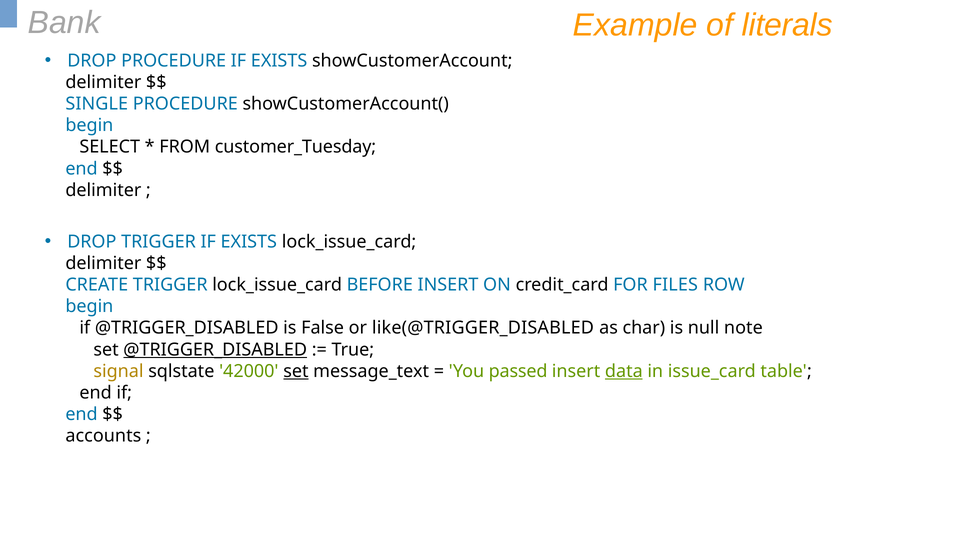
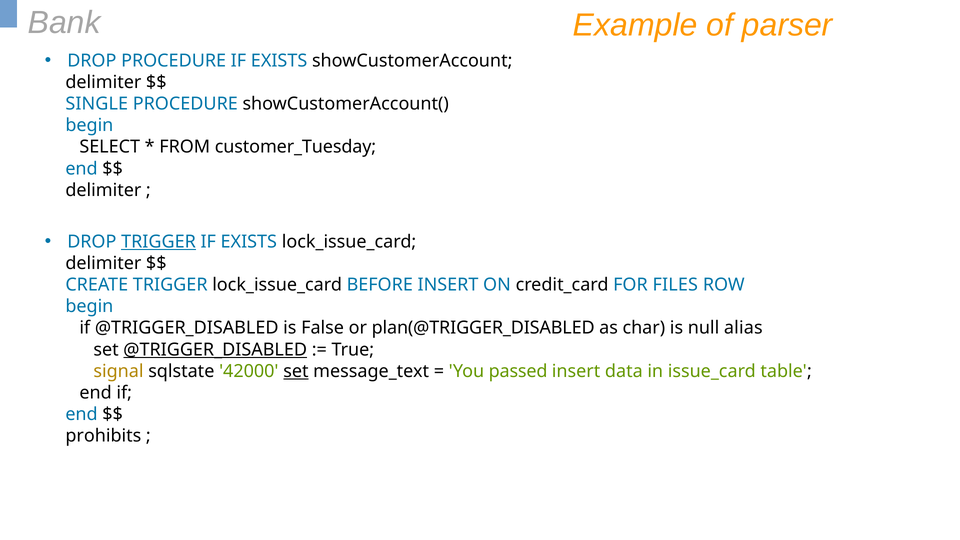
literals: literals -> parser (787, 25)
TRIGGER underline: none -> present (158, 242)
like(@TRIGGER_DISABLED: like(@TRIGGER_DISABLED -> plan(@TRIGGER_DISABLED (483, 328)
note: note -> alias (743, 328)
data underline: present -> none (624, 371)
accounts: accounts -> prohibits (103, 436)
